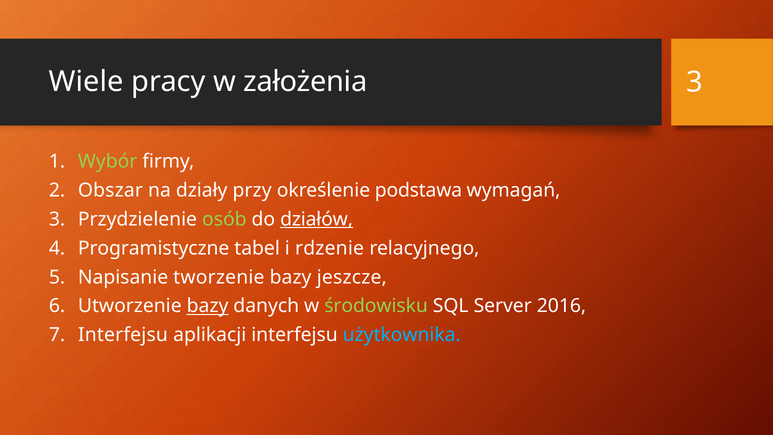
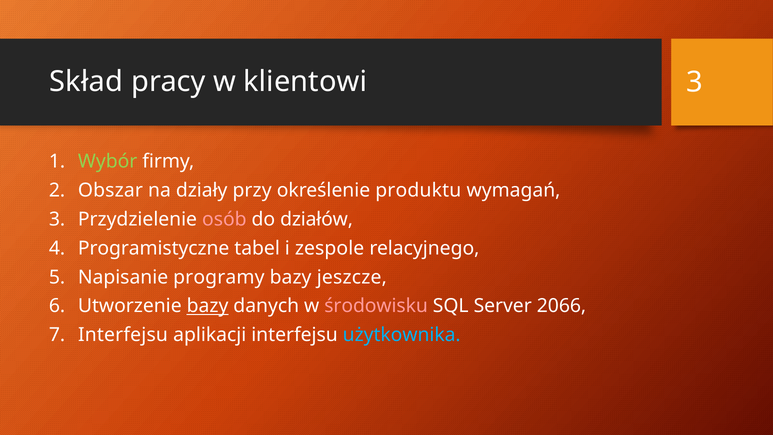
Wiele: Wiele -> Skład (86, 82)
założenia: założenia -> klientowi (305, 82)
podstawa: podstawa -> produktu (418, 190)
osób colour: light green -> pink (224, 219)
działów underline: present -> none (317, 219)
rdzenie: rdzenie -> zespole (330, 248)
tworzenie: tworzenie -> programy (219, 277)
środowisku colour: light green -> pink (376, 306)
2016: 2016 -> 2066 (561, 306)
